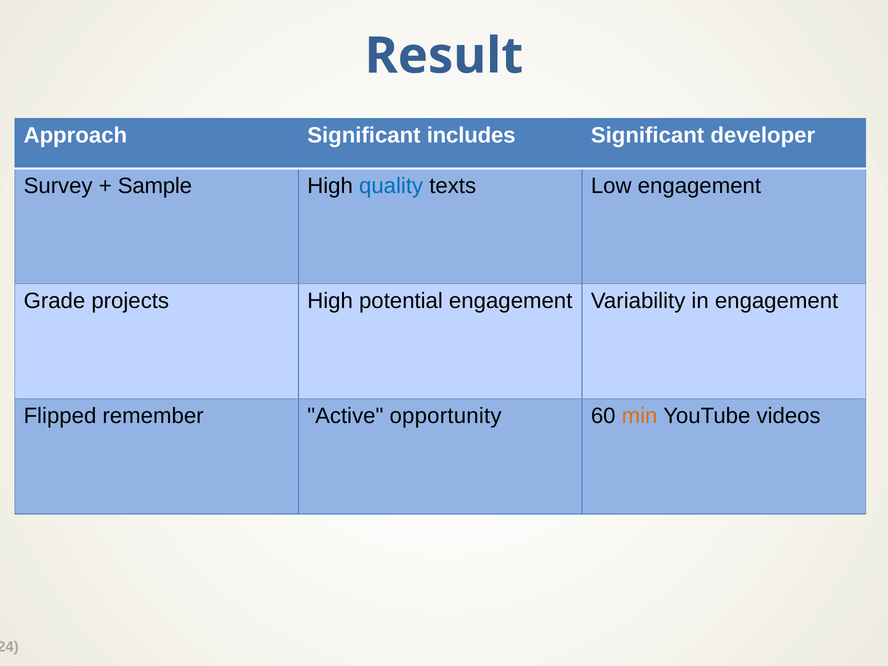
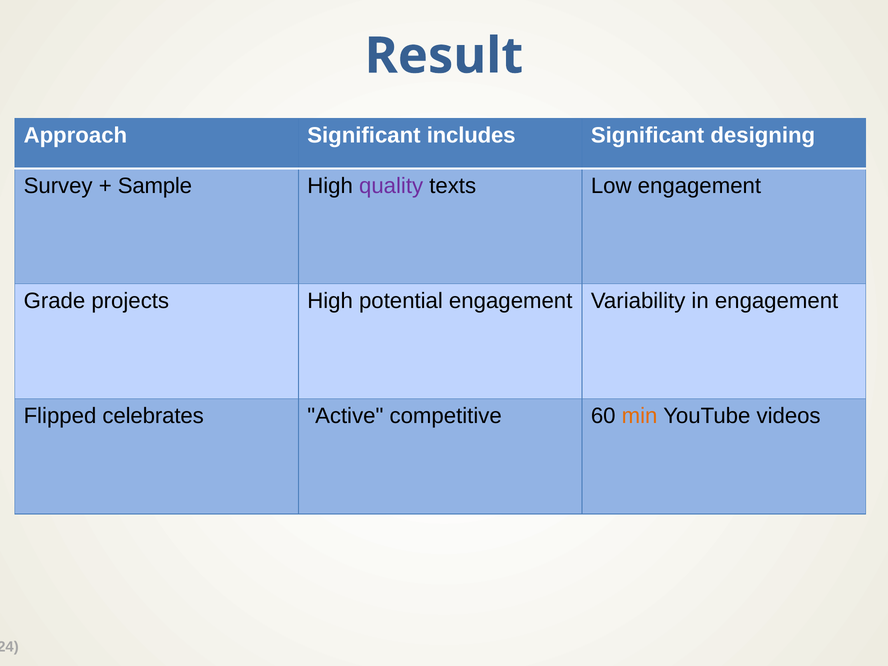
developer: developer -> designing (763, 136)
quality colour: blue -> purple (391, 186)
remember: remember -> celebrates (153, 416)
opportunity: opportunity -> competitive (446, 416)
